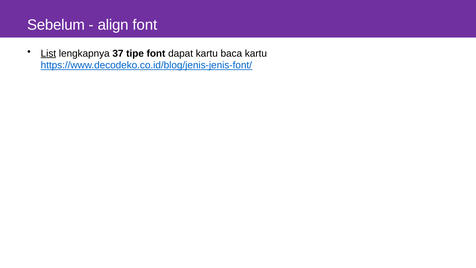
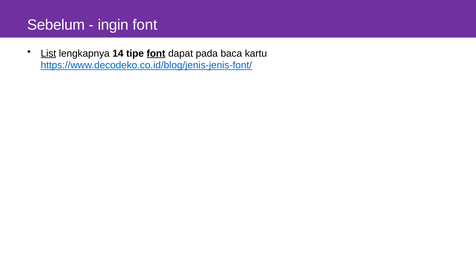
align: align -> ingin (113, 25)
37: 37 -> 14 (118, 53)
font underline: none -> present (156, 53)
dapat kartu: kartu -> pada (207, 53)
